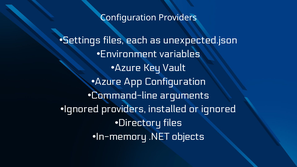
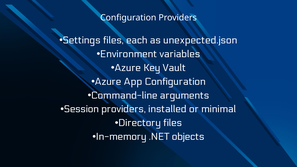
Ignored: Ignored -> Session (81, 109)
or ignored: ignored -> minimal (219, 109)
